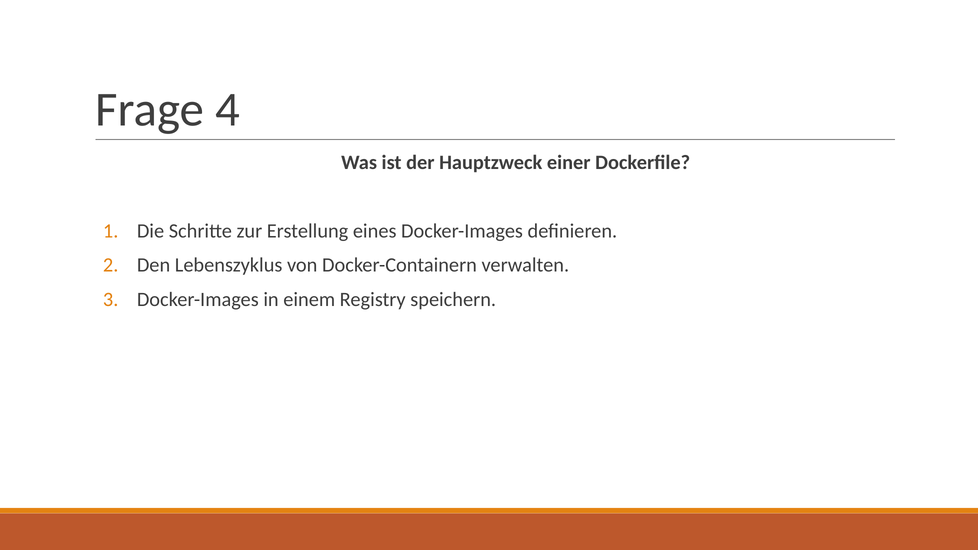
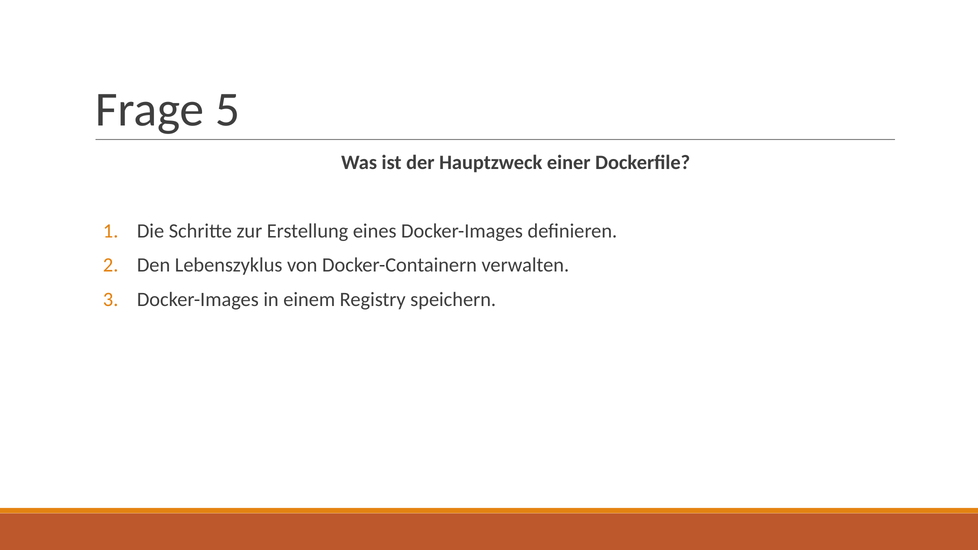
4: 4 -> 5 (228, 110)
